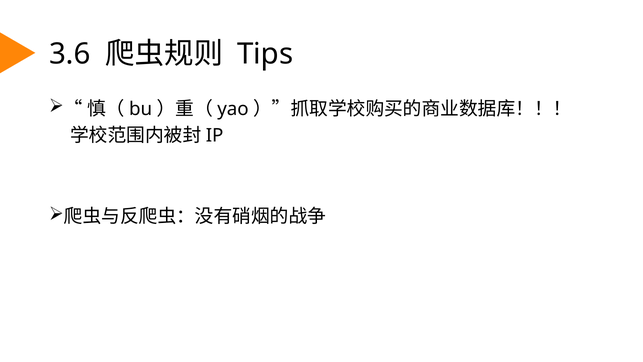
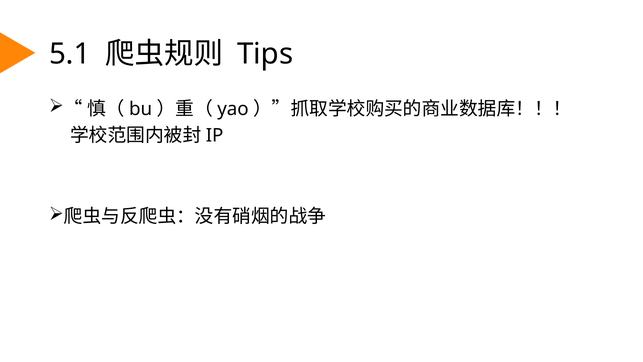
3.6: 3.6 -> 5.1 (70, 54)
